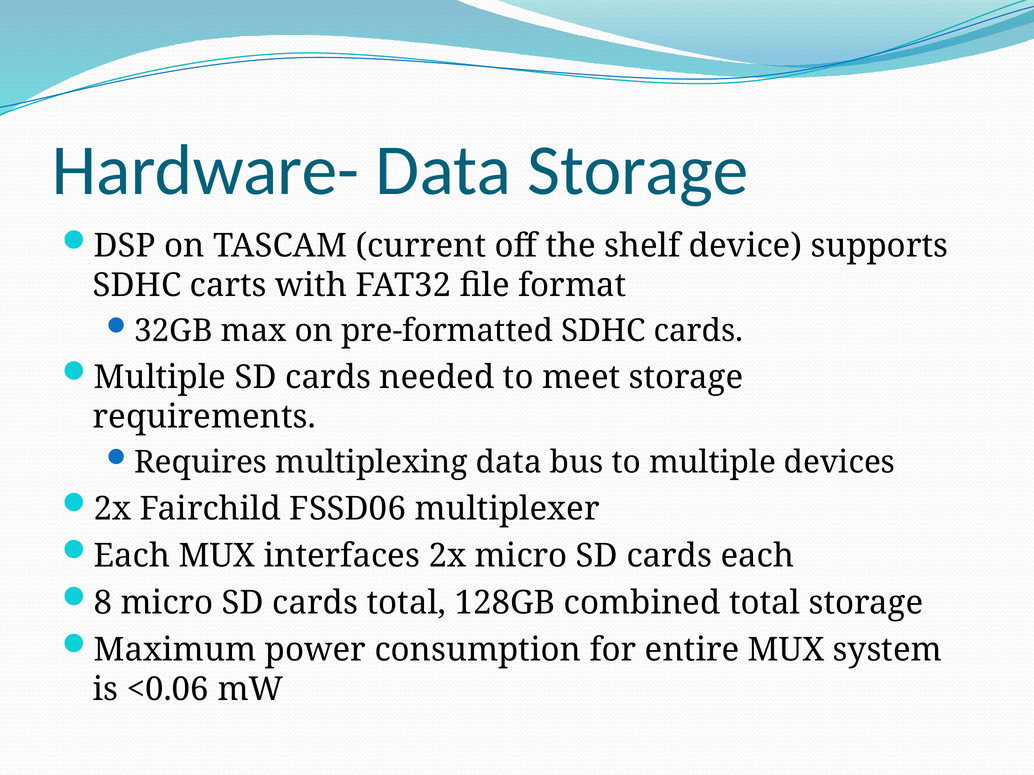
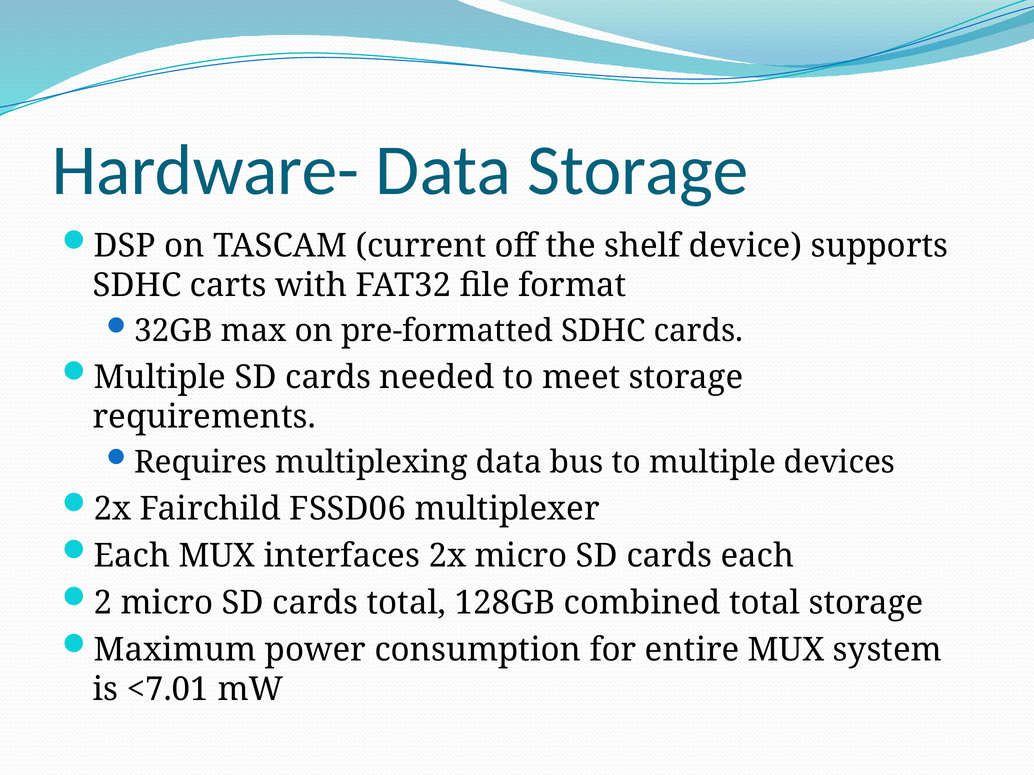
8: 8 -> 2 (103, 603)
<0.06: <0.06 -> <7.01 (168, 690)
